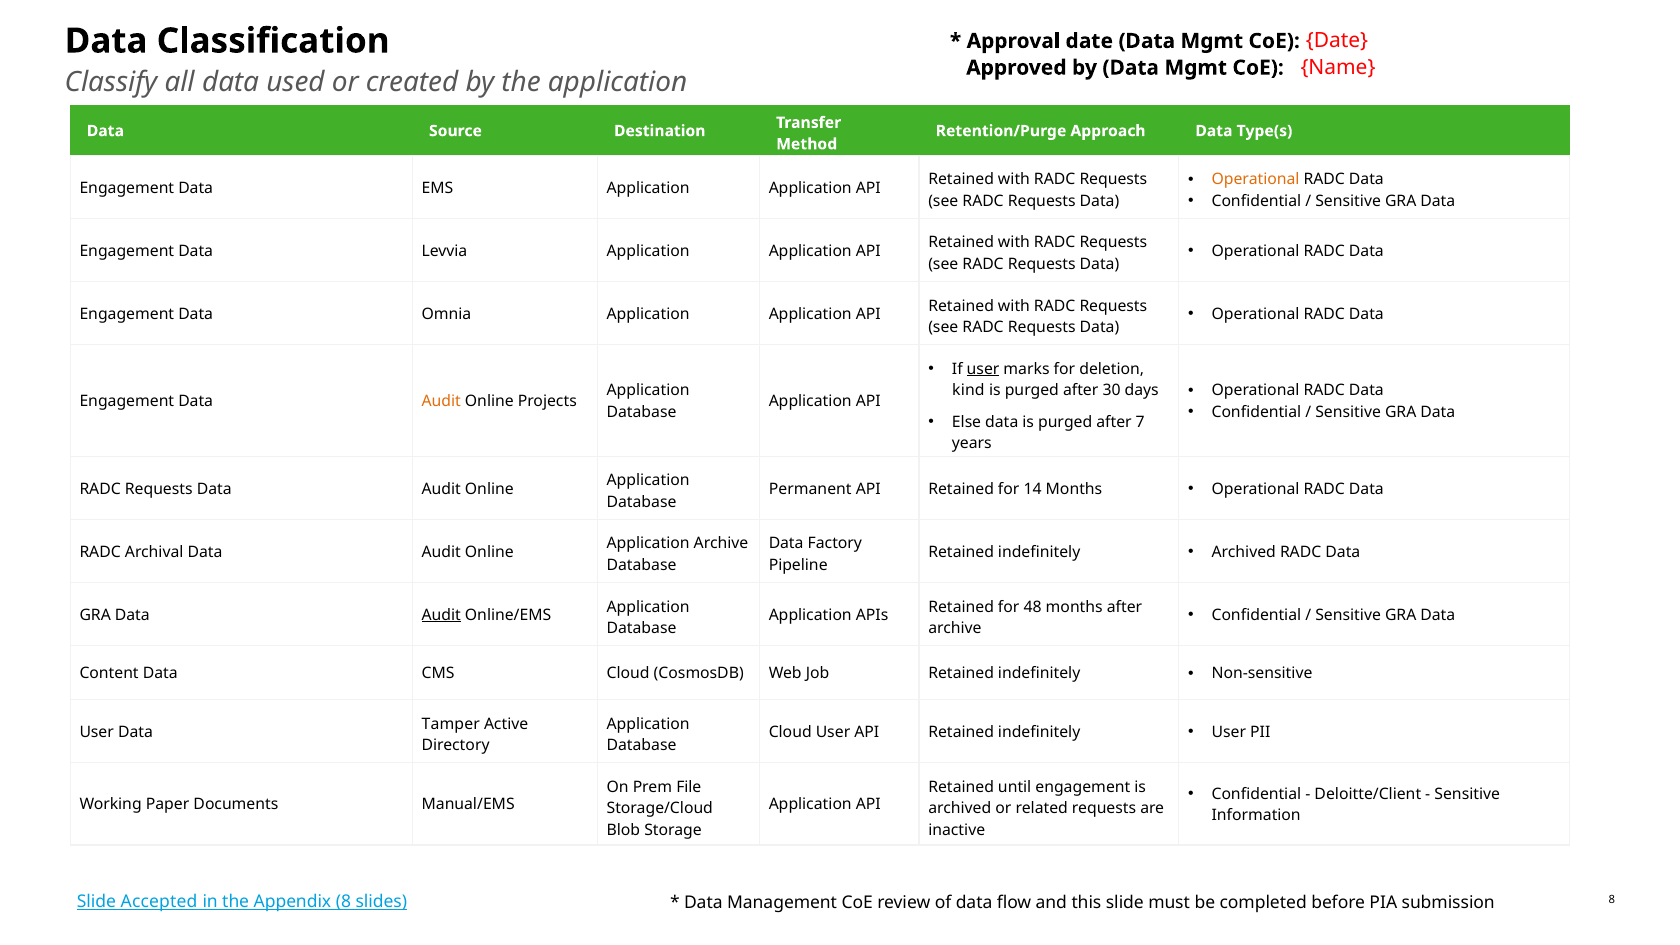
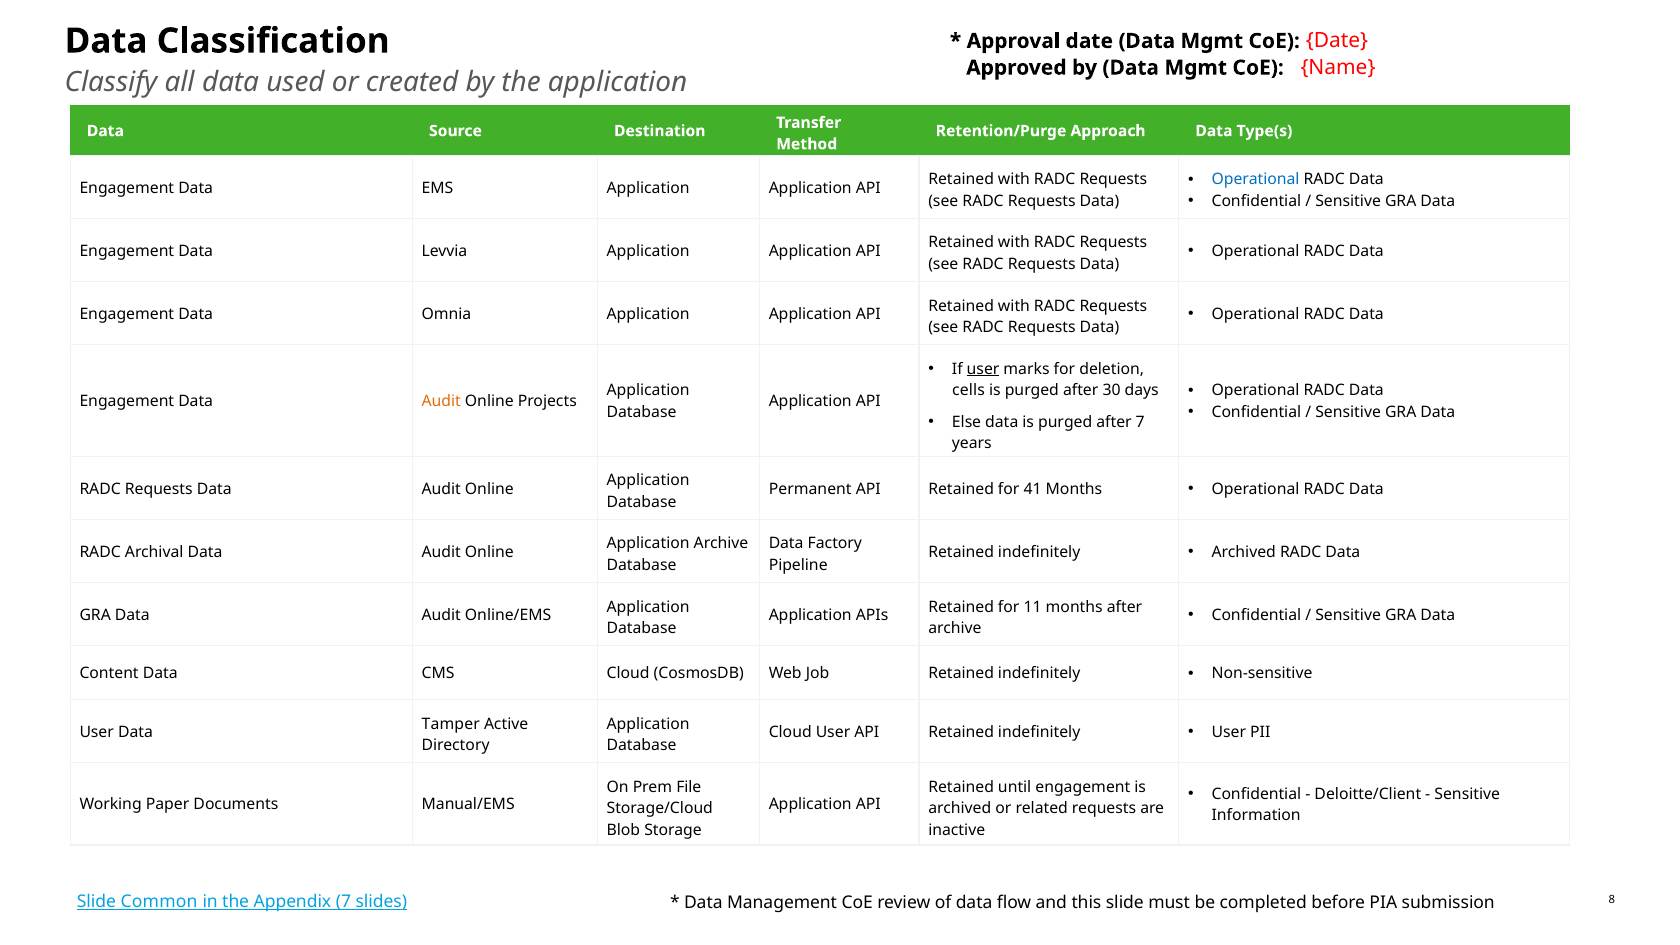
Operational colour: orange -> blue (1256, 180)
kind: kind -> cells (968, 390)
14: 14 -> 41 (1033, 489)
48: 48 -> 11 (1033, 607)
Audit underline: present -> none (441, 615)
Accepted: Accepted -> Common (159, 902)
Appendix 8: 8 -> 7 (343, 902)
